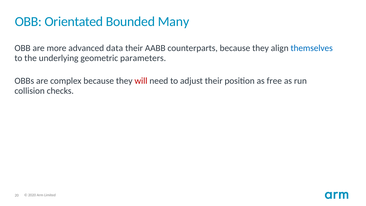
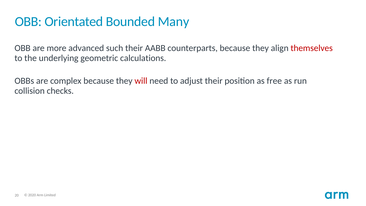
data: data -> such (115, 48)
themselves colour: blue -> red (312, 48)
parameters: parameters -> calculations (143, 58)
